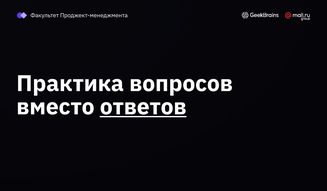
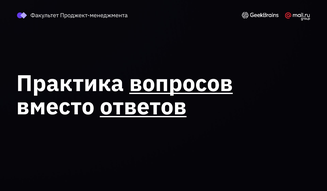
вопросов underline: none -> present (181, 84)
